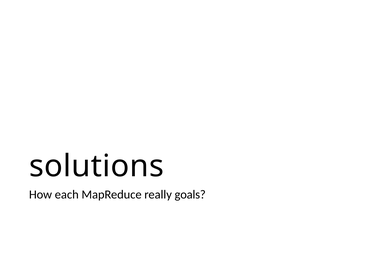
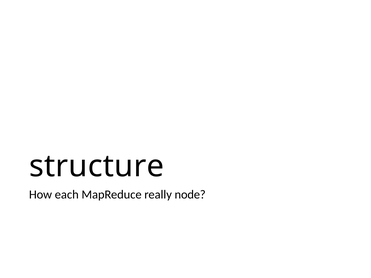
solutions: solutions -> structure (97, 166)
goals: goals -> node (190, 195)
